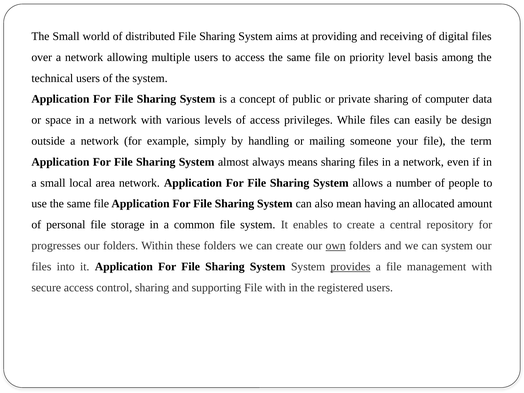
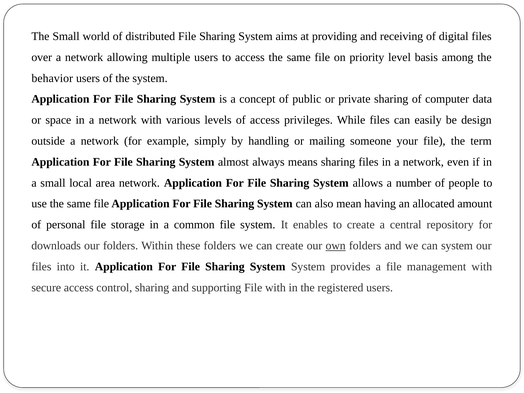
technical: technical -> behavior (52, 78)
progresses: progresses -> downloads (56, 246)
provides underline: present -> none (350, 267)
